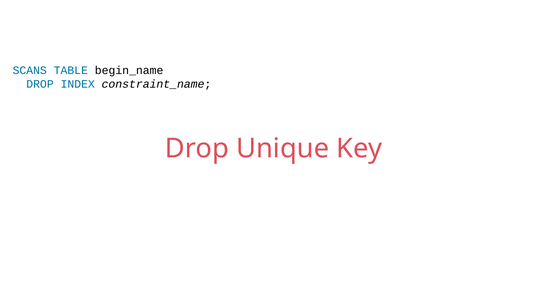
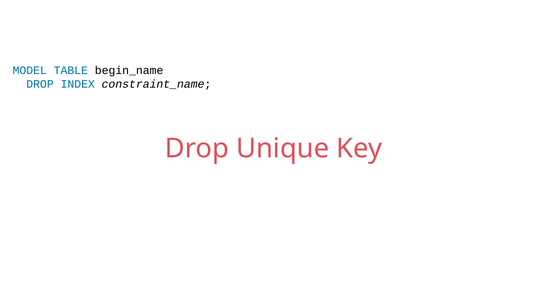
SCANS: SCANS -> MODEL (30, 70)
